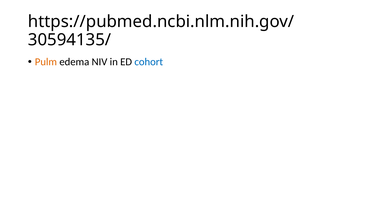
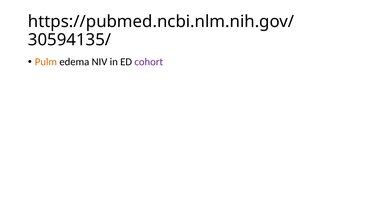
cohort colour: blue -> purple (149, 62)
